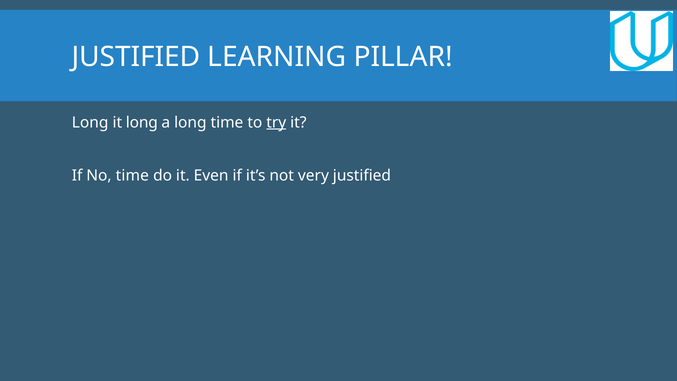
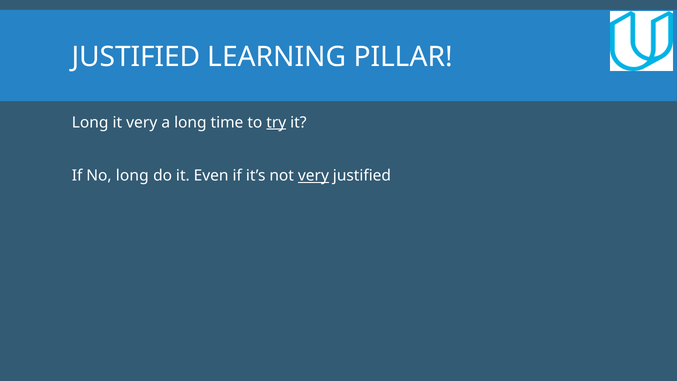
it long: long -> very (142, 122)
No time: time -> long (132, 176)
very underline: none -> present (313, 176)
